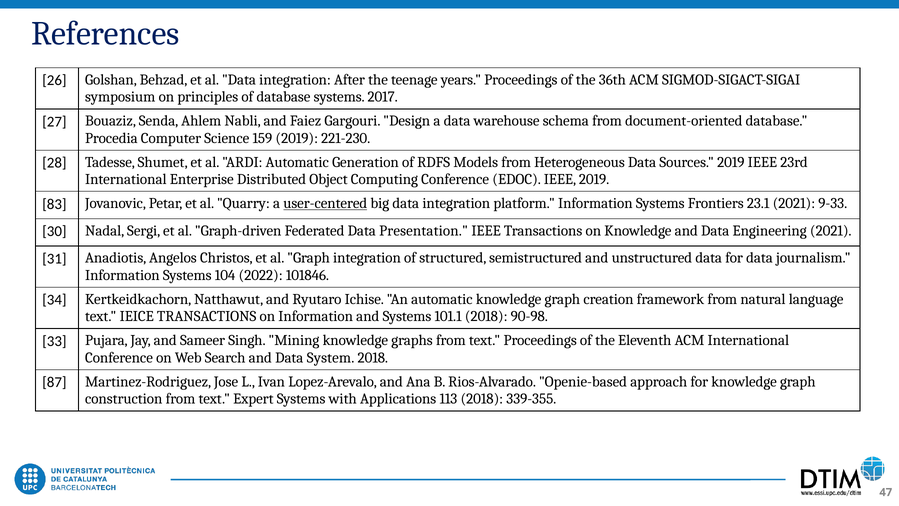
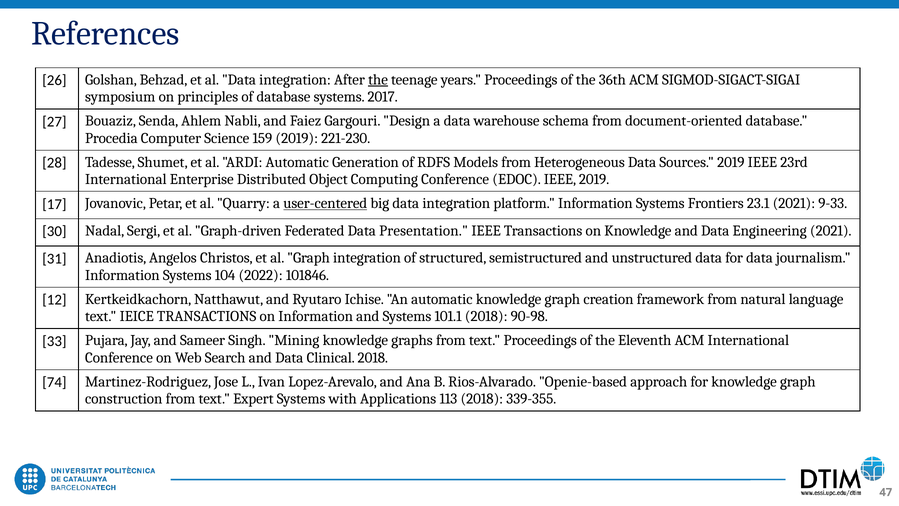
the underline: none -> present (378, 80)
83: 83 -> 17 (54, 204)
34: 34 -> 12 (54, 300)
System: System -> Clinical (331, 357)
87: 87 -> 74 (54, 382)
